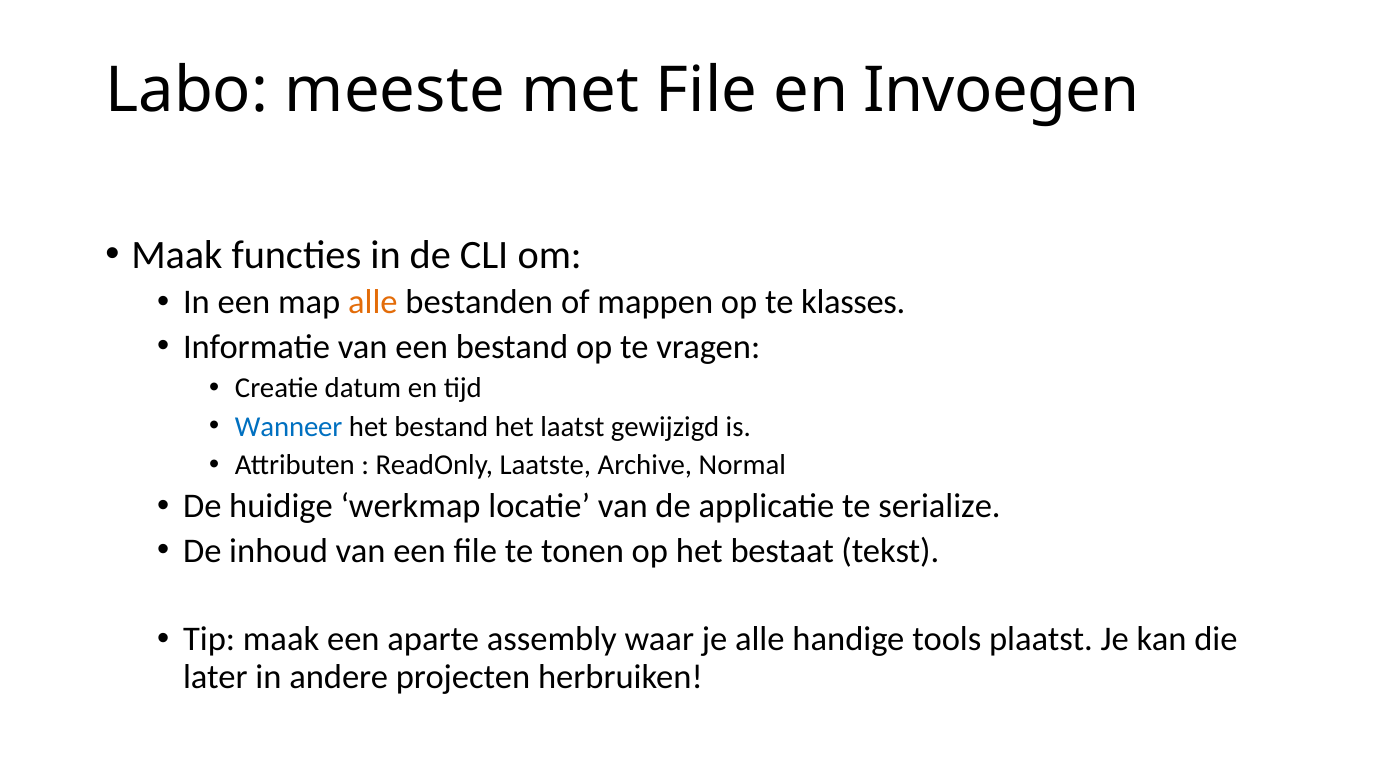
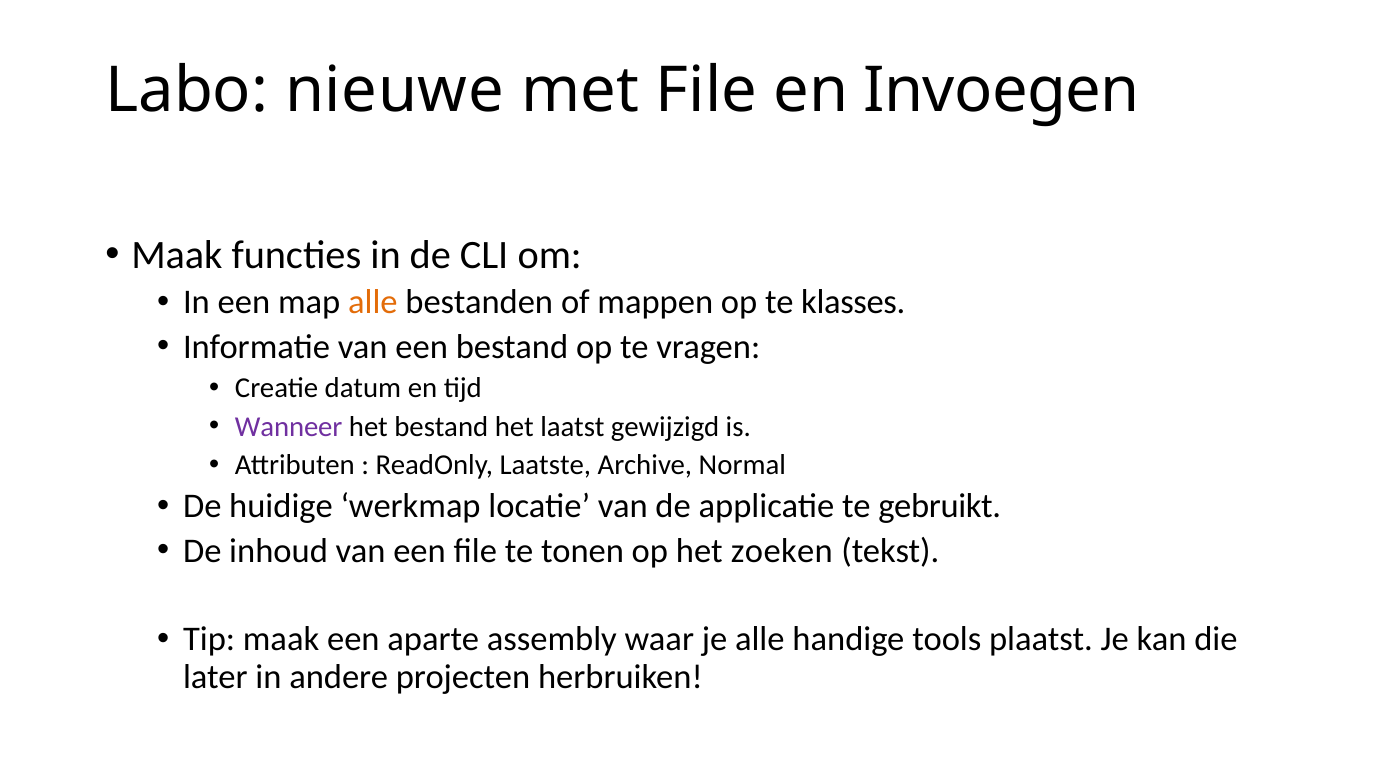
meeste: meeste -> nieuwe (395, 91)
Wanneer colour: blue -> purple (289, 427)
serialize: serialize -> gebruikt (940, 506)
bestaat: bestaat -> zoeken (782, 551)
